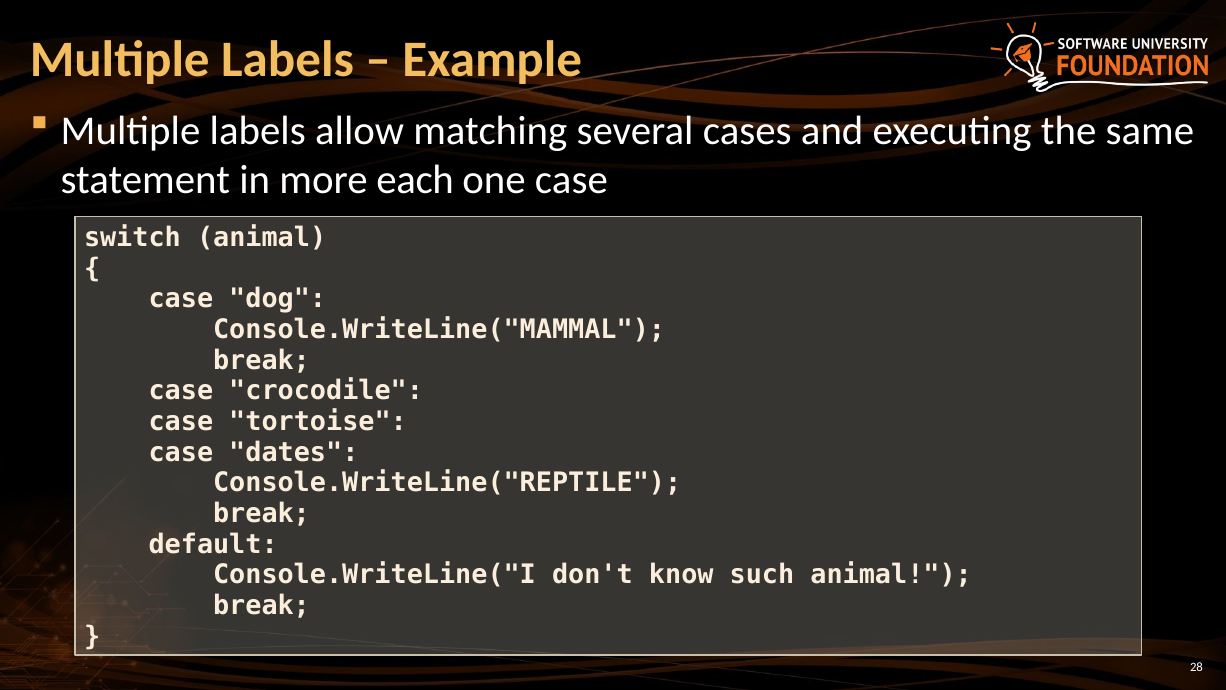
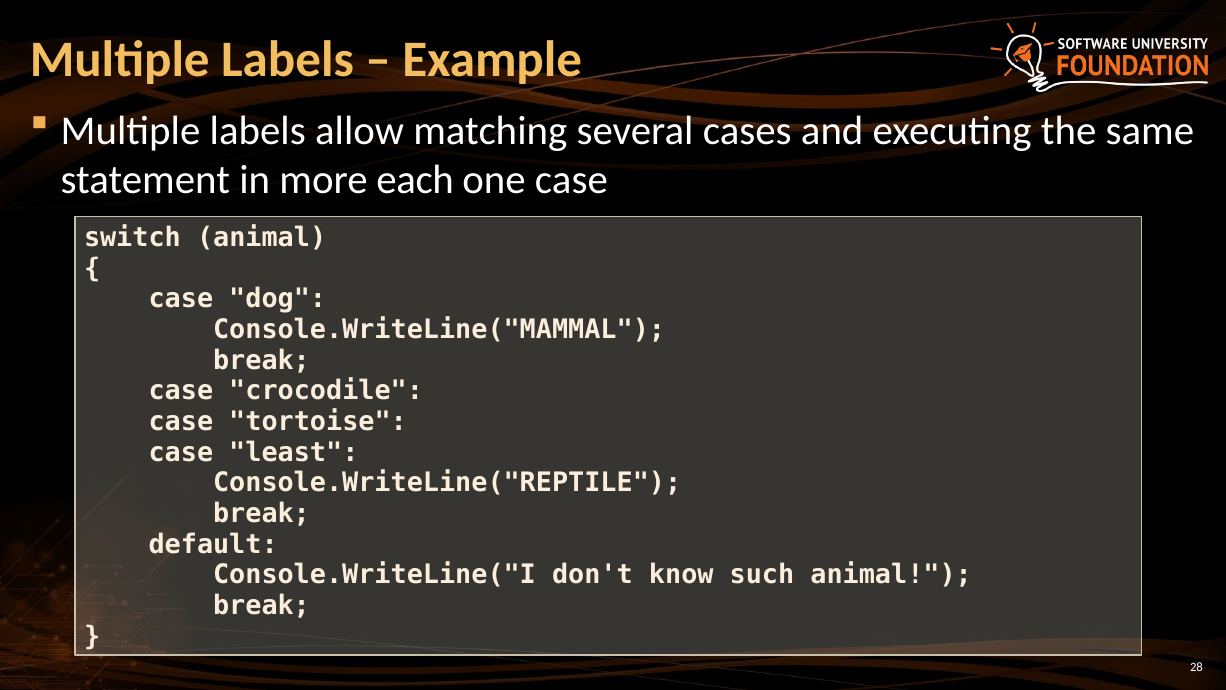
dates: dates -> least (294, 452)
